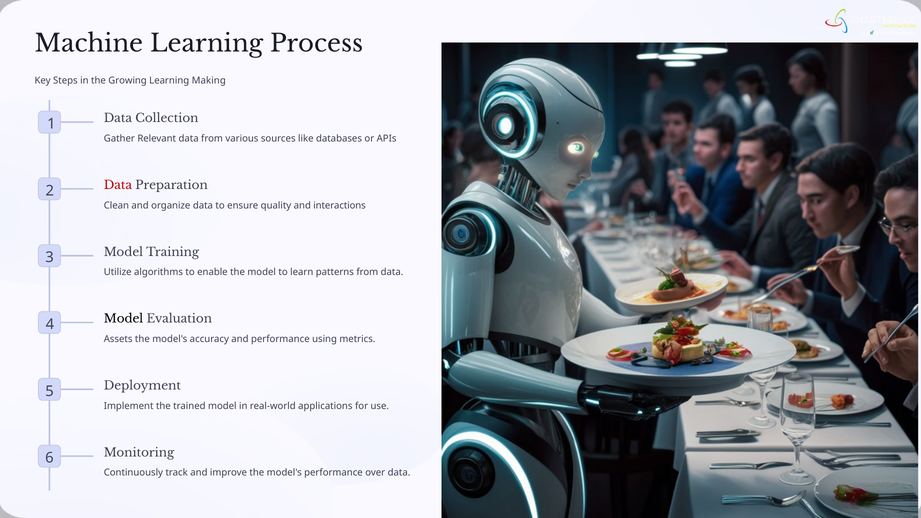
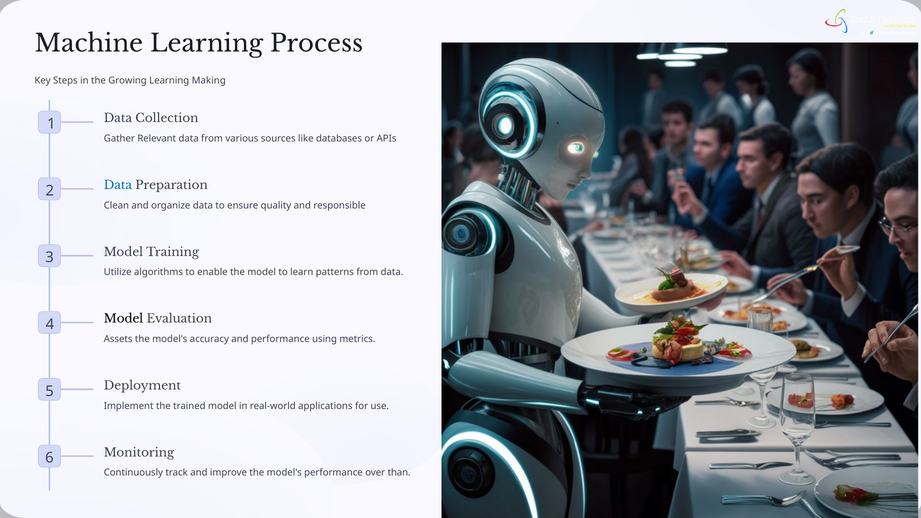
Data colour: red -> blue (118, 185)
interactions: interactions -> responsible (340, 206)
over data: data -> than (399, 473)
